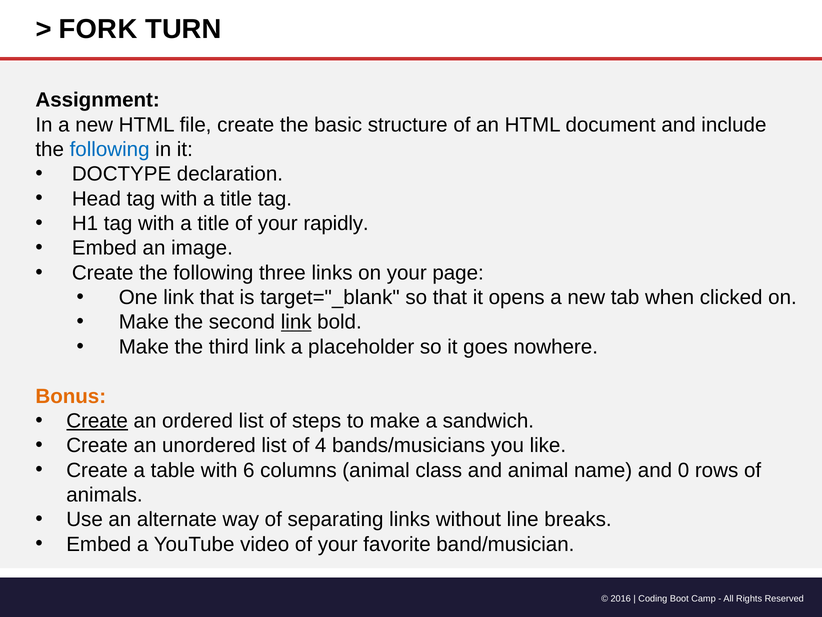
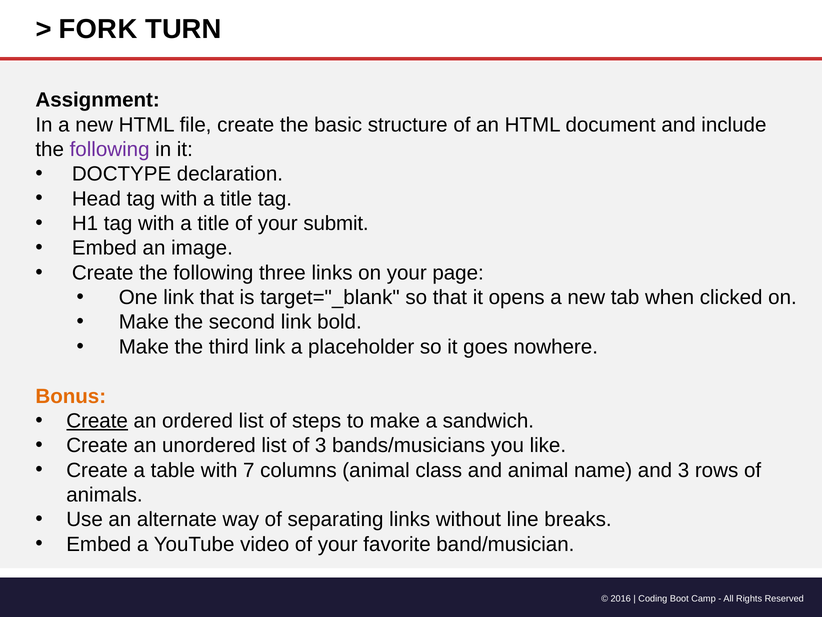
following colour: blue -> purple (110, 149)
rapidly: rapidly -> submit (336, 223)
link underline: present -> none (296, 322)
of 4: 4 -> 3 (321, 445)
6: 6 -> 7 (249, 470)
and 0: 0 -> 3 (684, 470)
